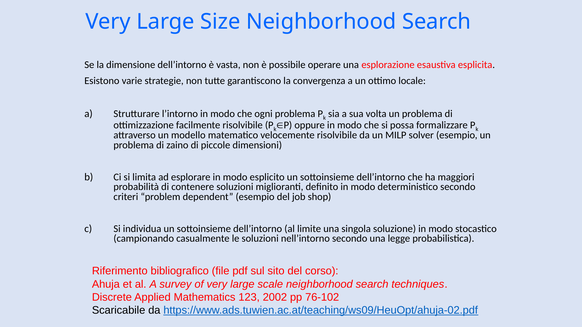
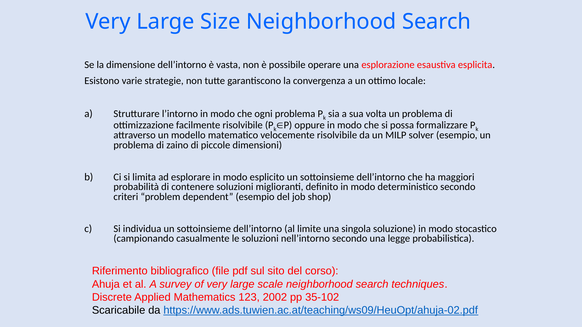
76-102: 76-102 -> 35-102 (322, 298)
